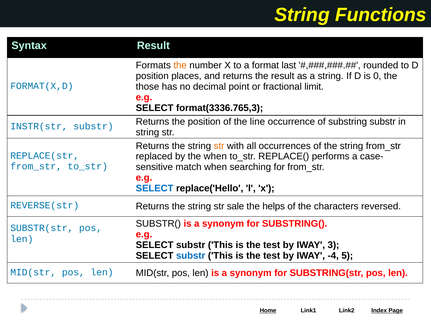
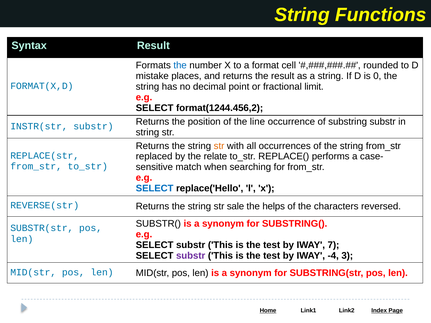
the colour: orange -> blue (180, 66)
last: last -> cell (289, 66)
position: position -> mistake (152, 76)
those: those -> string (147, 87)
format(3336.765,3: format(3336.765,3 -> format(1244.456,2 (220, 108)
the when: when -> relate (215, 157)
3: 3 -> 7 (333, 245)
substr colour: blue -> purple (191, 256)
5: 5 -> 3 (347, 256)
